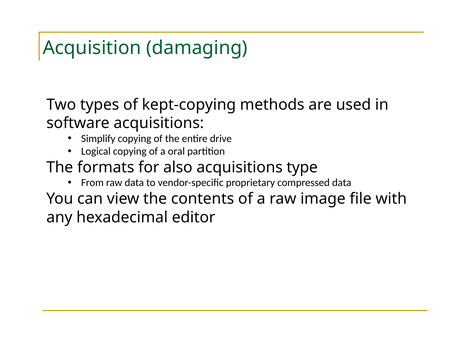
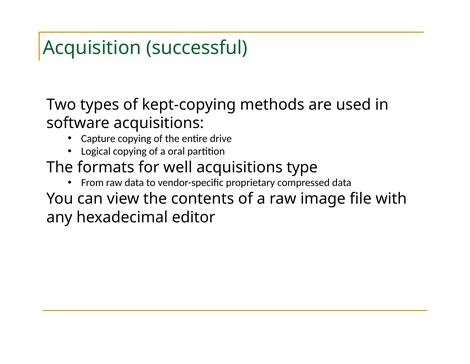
damaging: damaging -> successful (197, 48)
Simplify: Simplify -> Capture (98, 138)
also: also -> well (178, 167)
